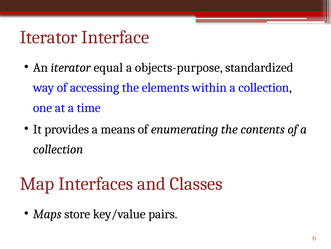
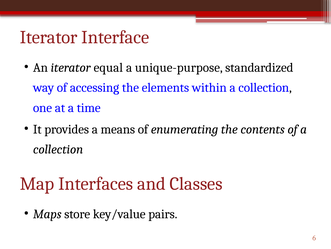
objects-purpose: objects-purpose -> unique-purpose (179, 67)
